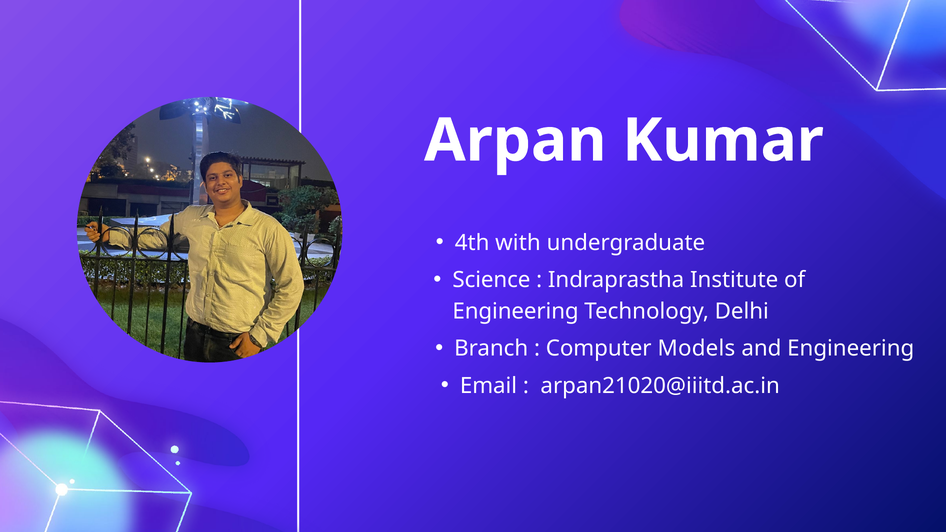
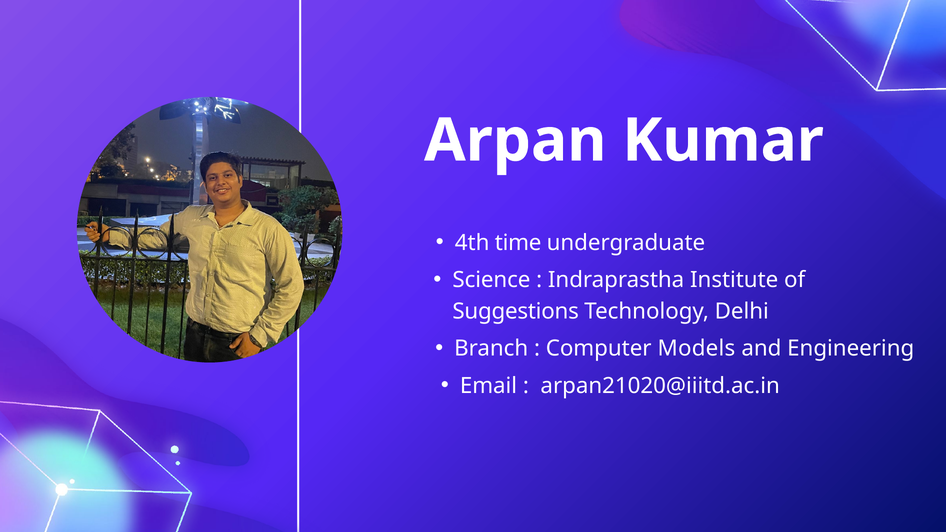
with: with -> time (518, 243)
Engineering: Engineering -> Suggestions (516, 311)
